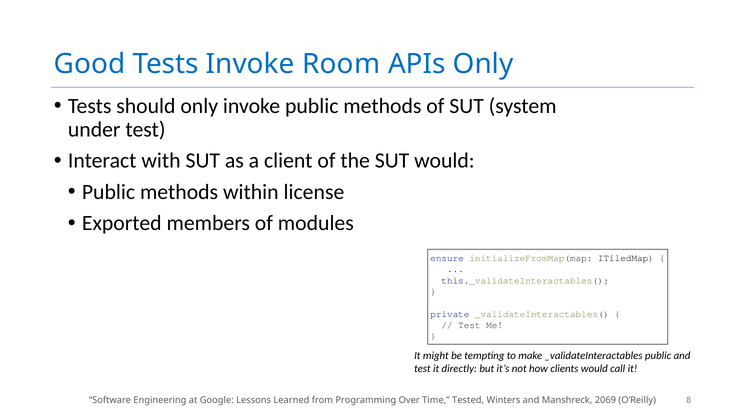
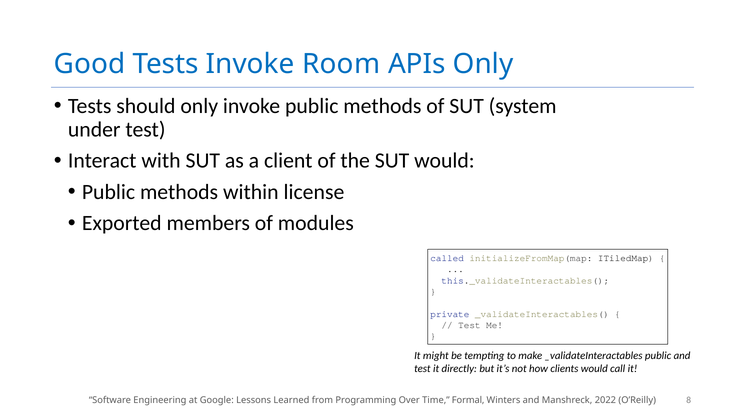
ensure: ensure -> called (447, 258)
Tested: Tested -> Formal (468, 400)
2069: 2069 -> 2022 (605, 400)
